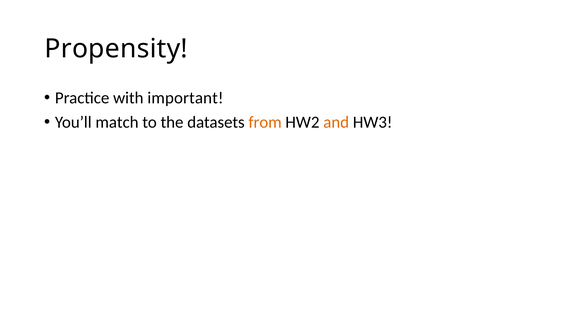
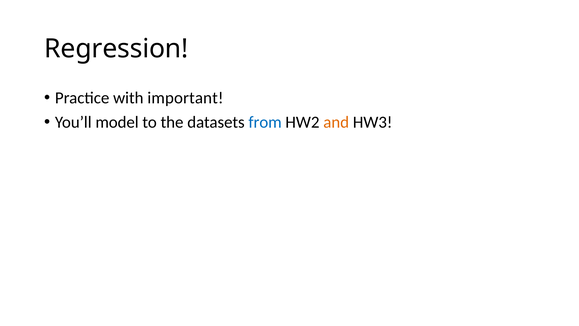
Propensity: Propensity -> Regression (116, 49)
match: match -> model (117, 122)
from colour: orange -> blue (265, 122)
